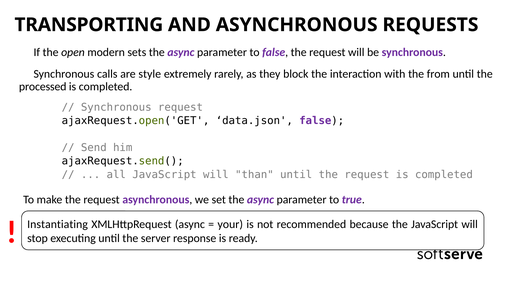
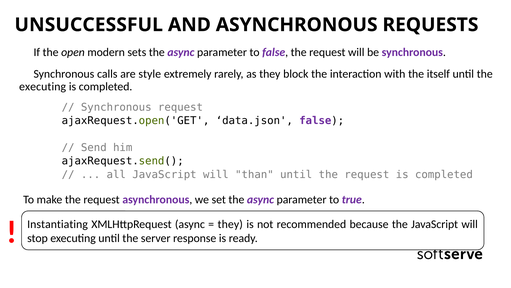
TRANSPORTING: TRANSPORTING -> UNSUCCESSFUL (89, 25)
from: from -> itself (438, 74)
processed: processed -> executing (43, 87)
your: your -> they (230, 224)
